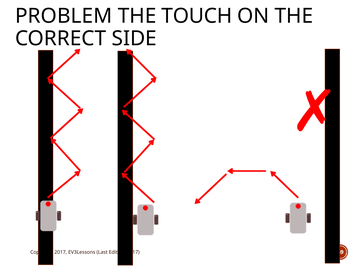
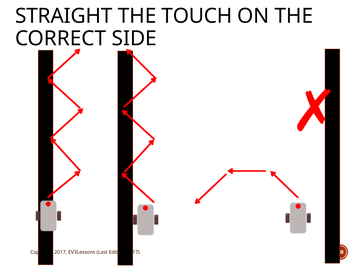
PROBLEM: PROBLEM -> STRAIGHT (64, 16)
